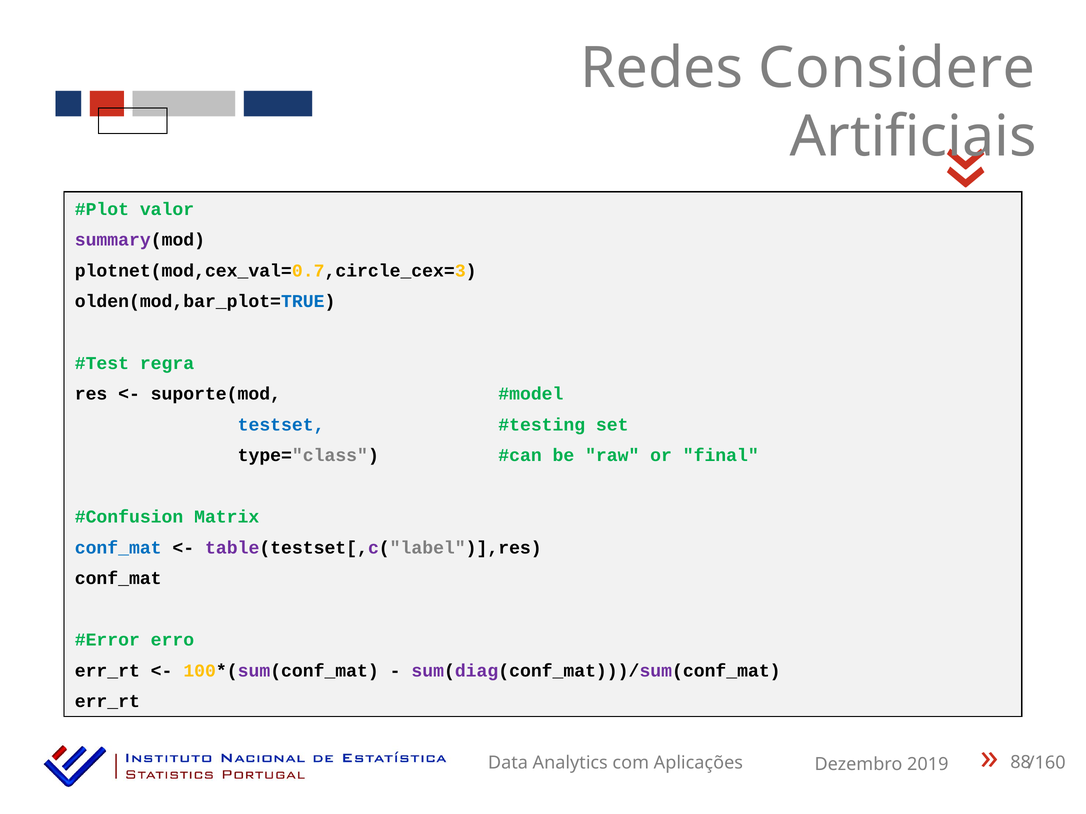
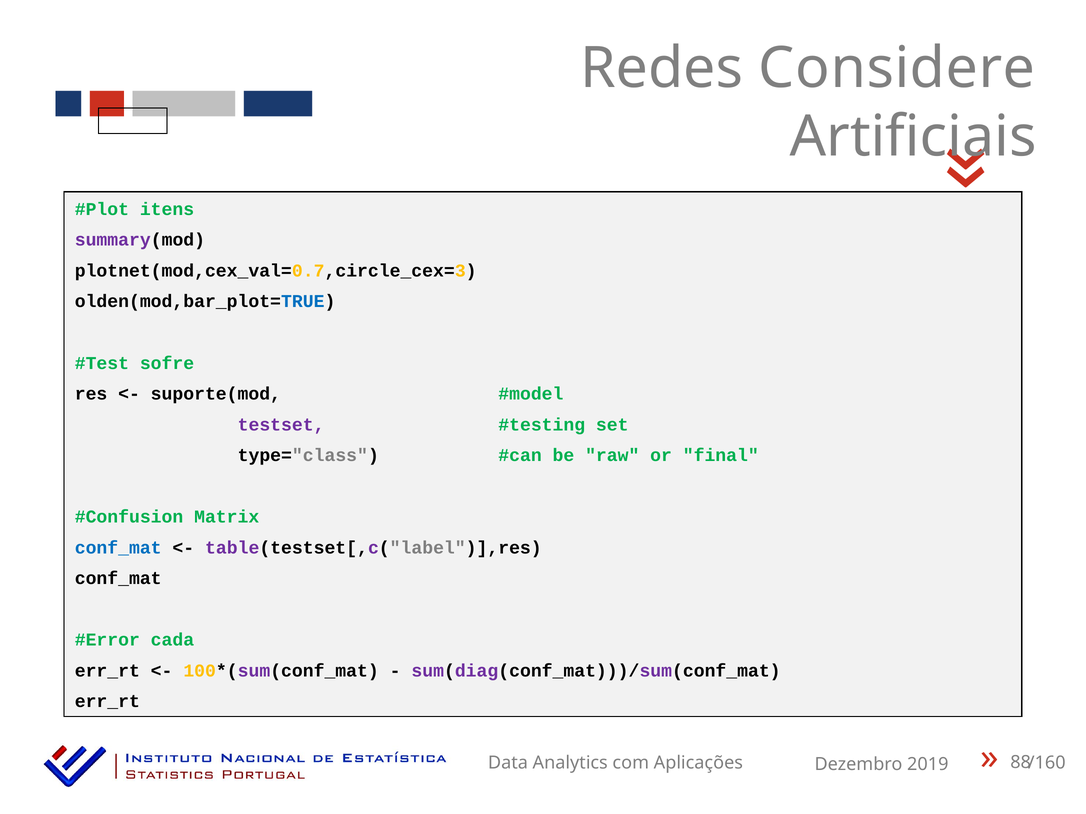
valor: valor -> itens (167, 209)
regra: regra -> sofre (167, 363)
testset colour: blue -> purple (281, 425)
erro: erro -> cada (172, 640)
